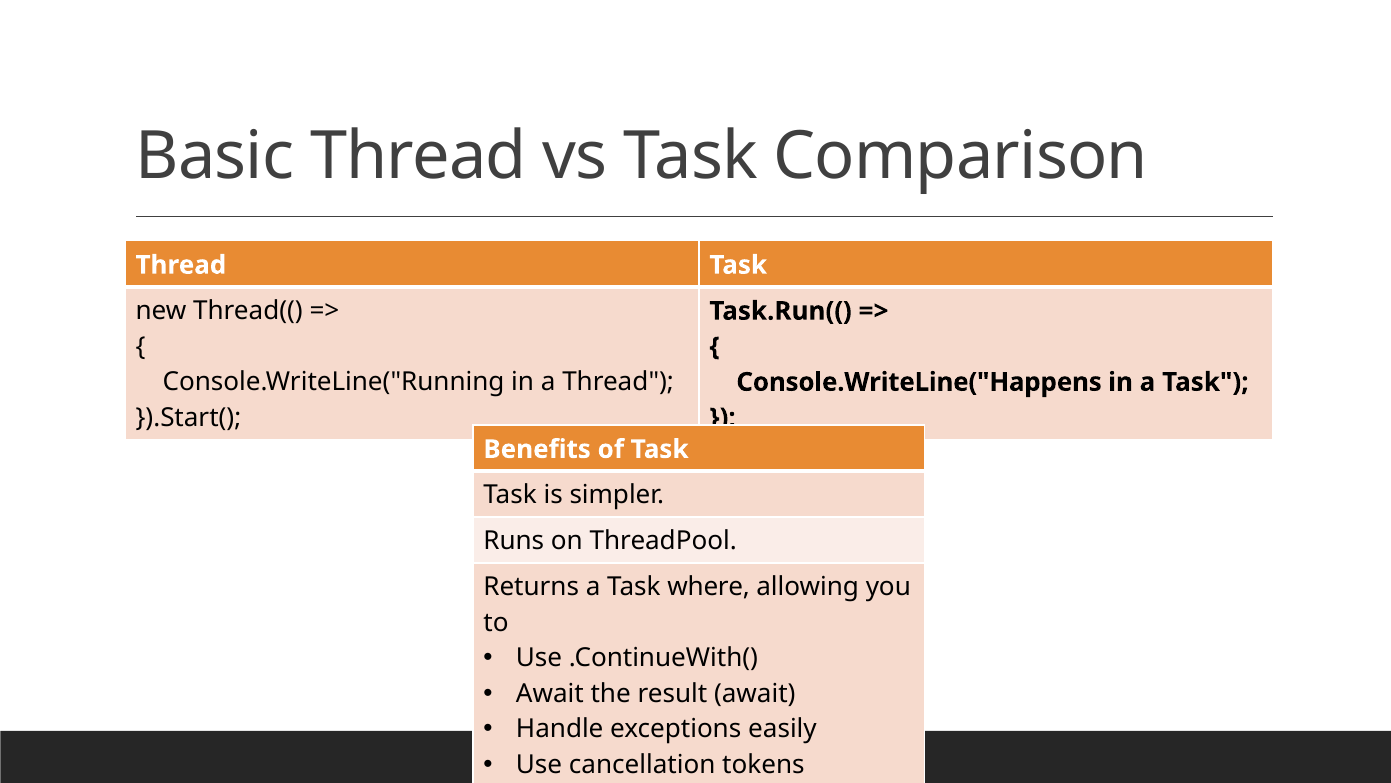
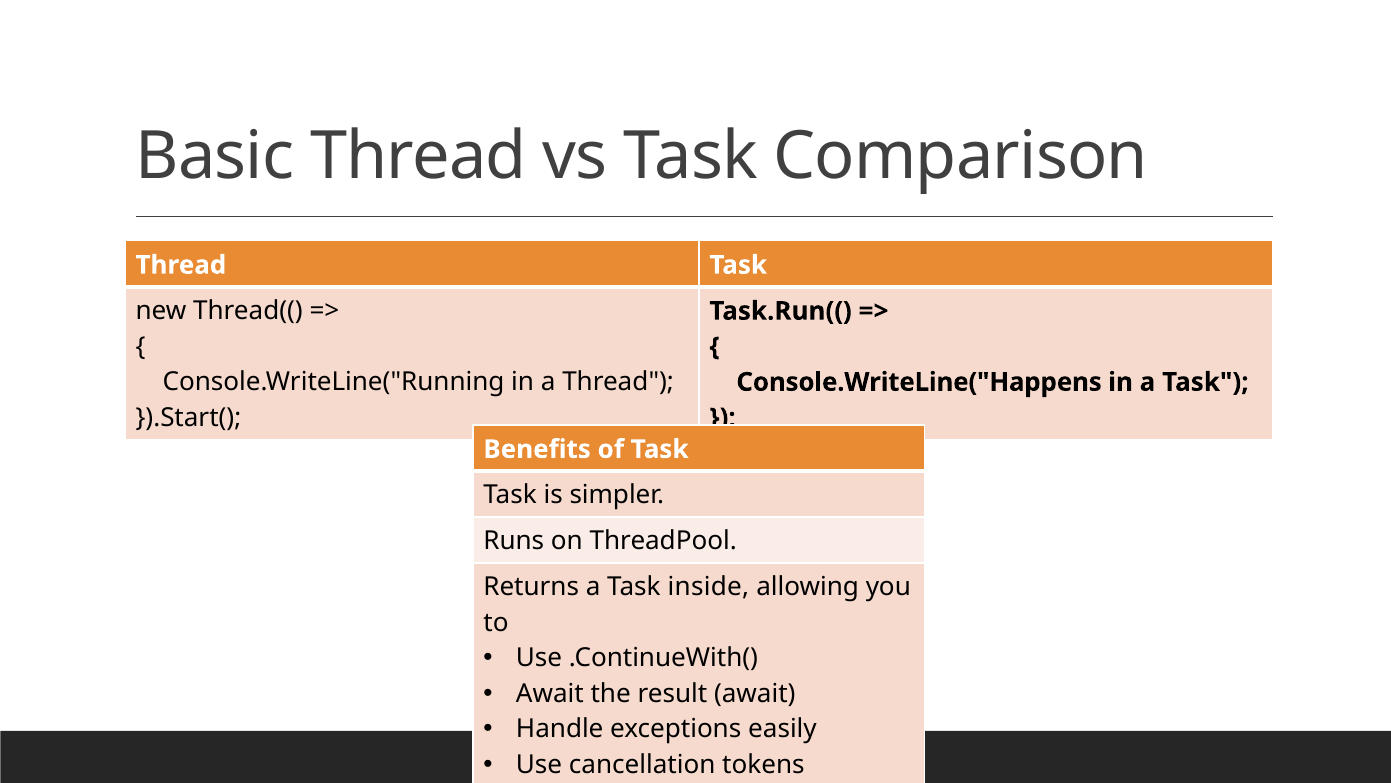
where: where -> inside (708, 587)
